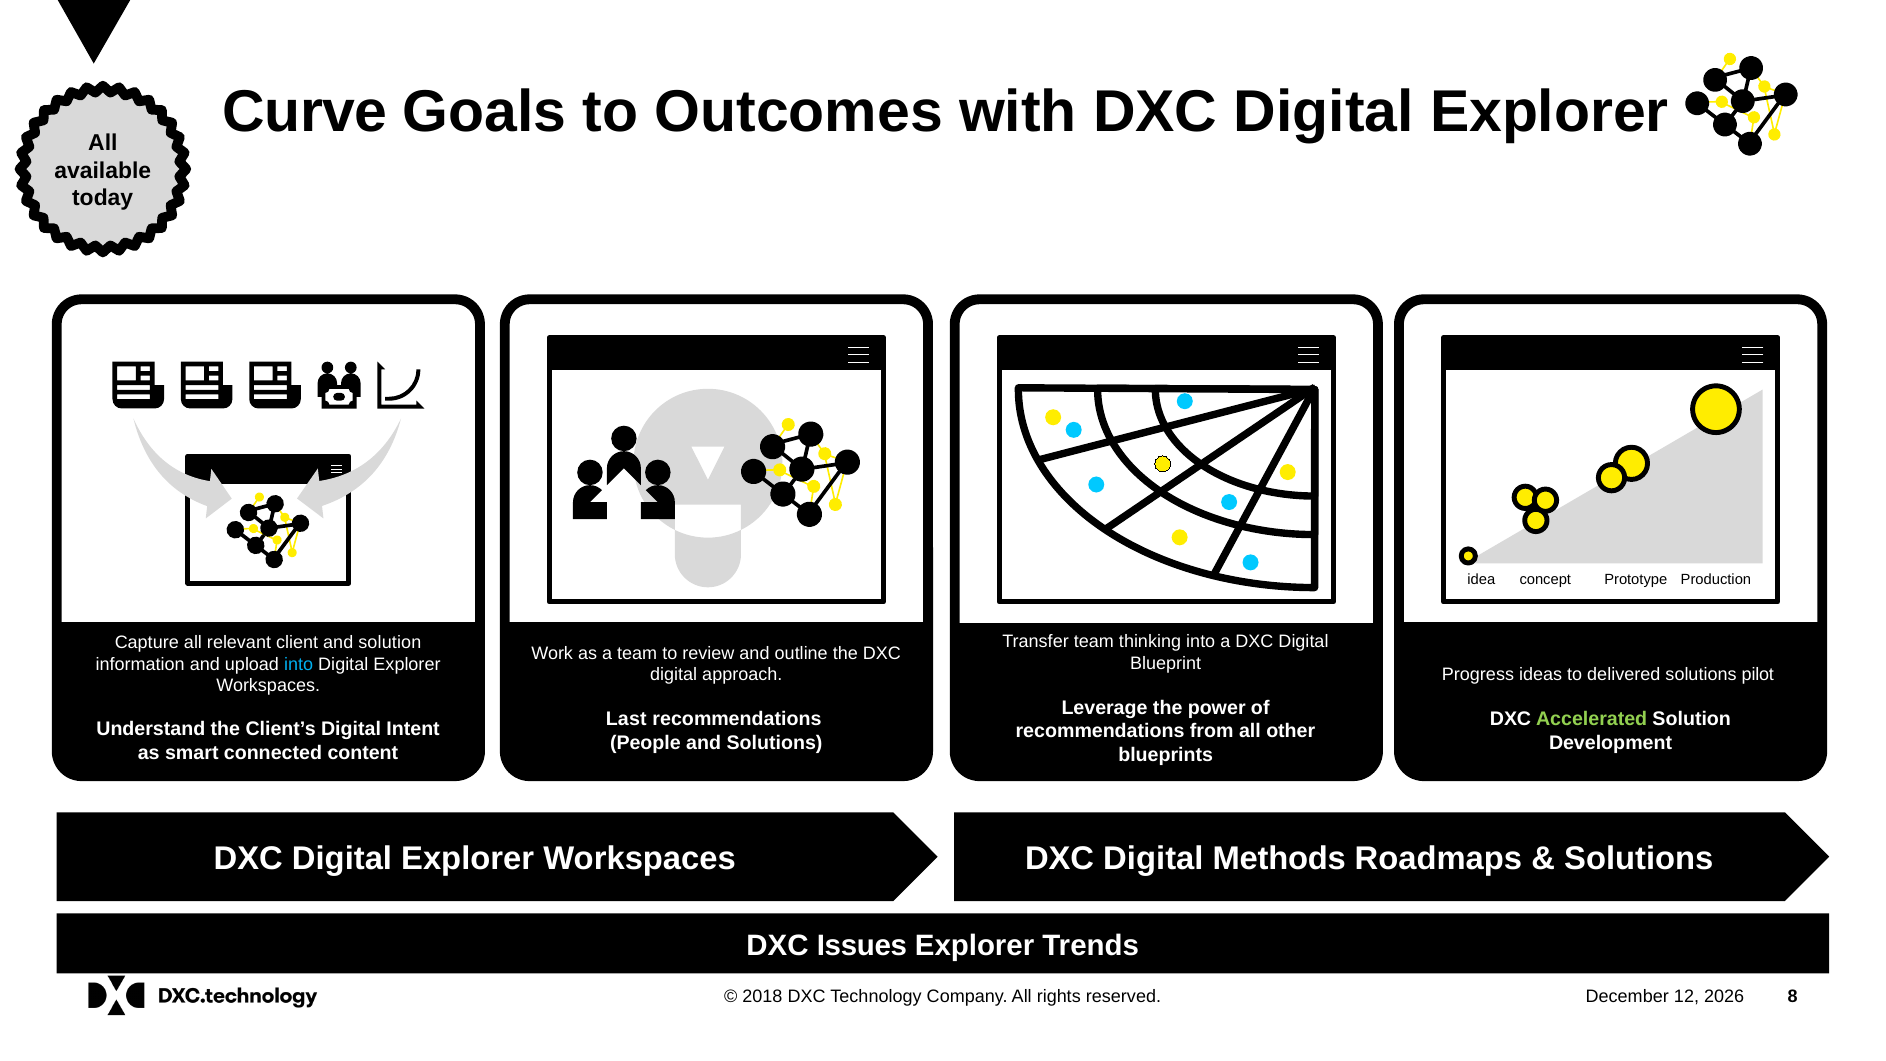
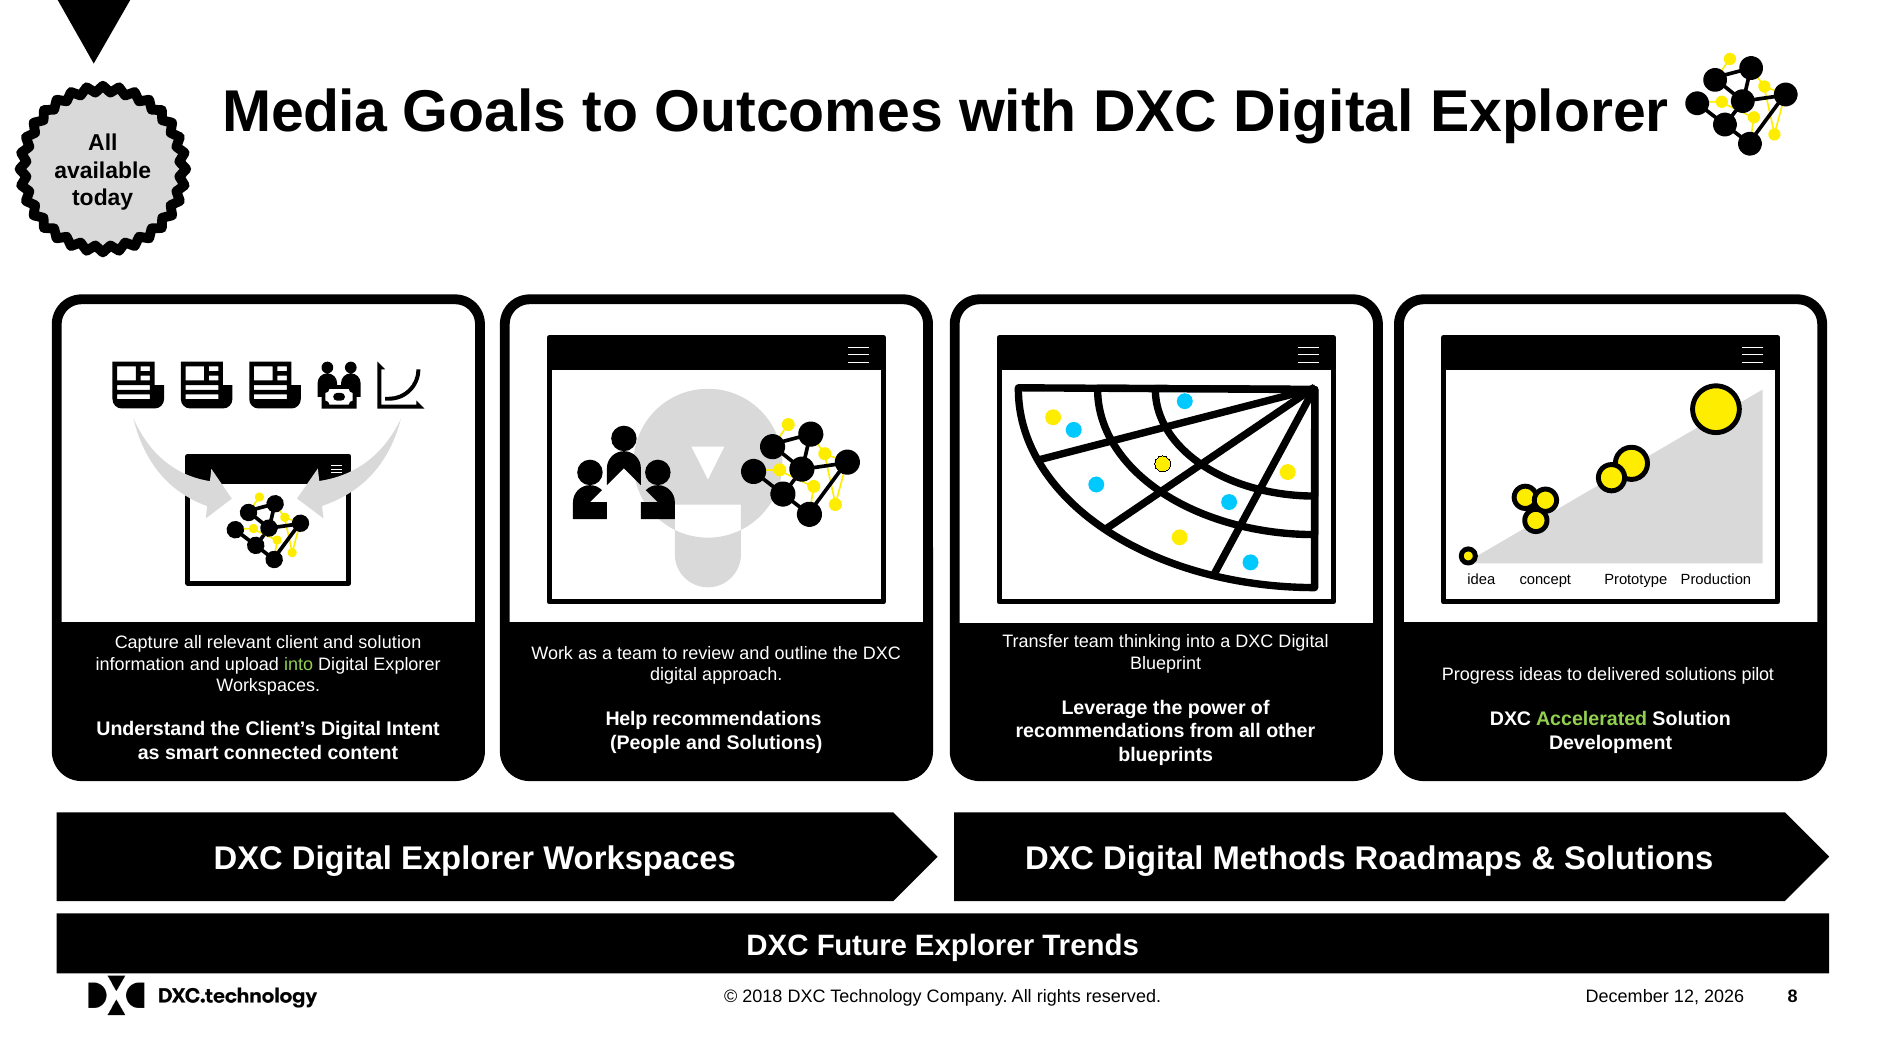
Curve: Curve -> Media (305, 112)
into colour: light blue -> light green (299, 664)
Last: Last -> Help (626, 719)
Issues: Issues -> Future (862, 945)
